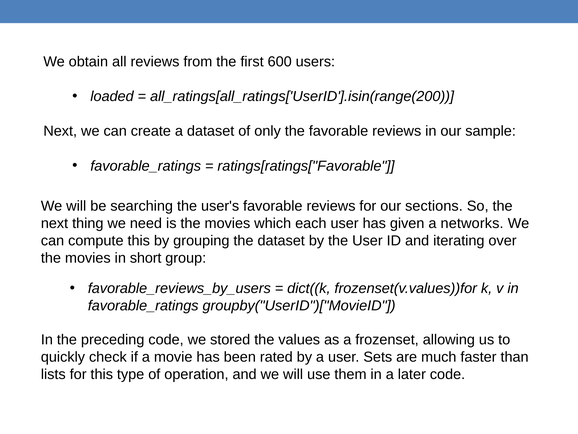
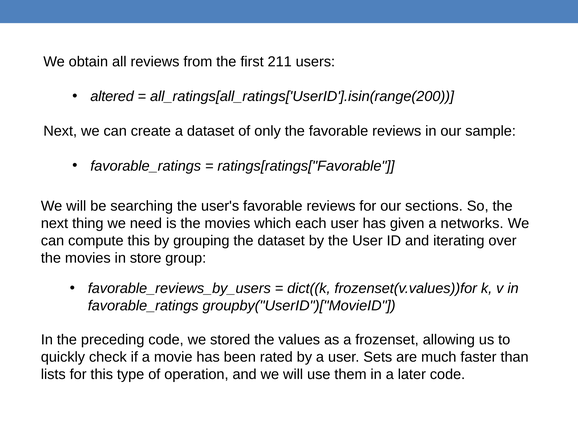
600: 600 -> 211 (280, 62)
loaded: loaded -> altered (112, 96)
short: short -> store (146, 258)
